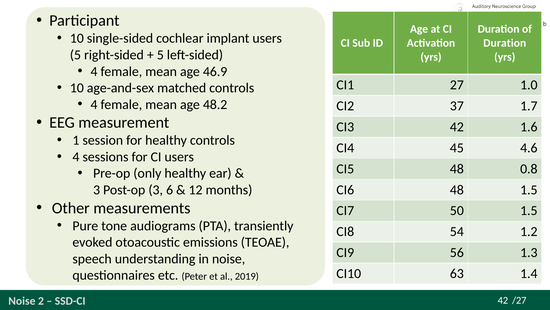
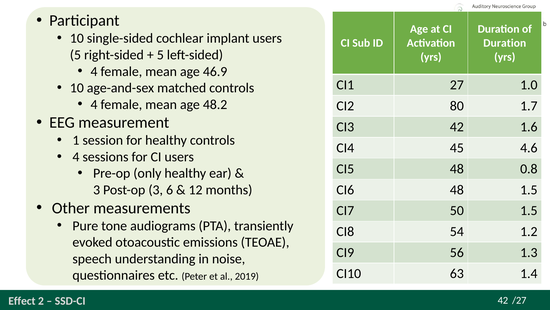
37: 37 -> 80 (457, 106)
Noise: Noise -> Effect (22, 300)
